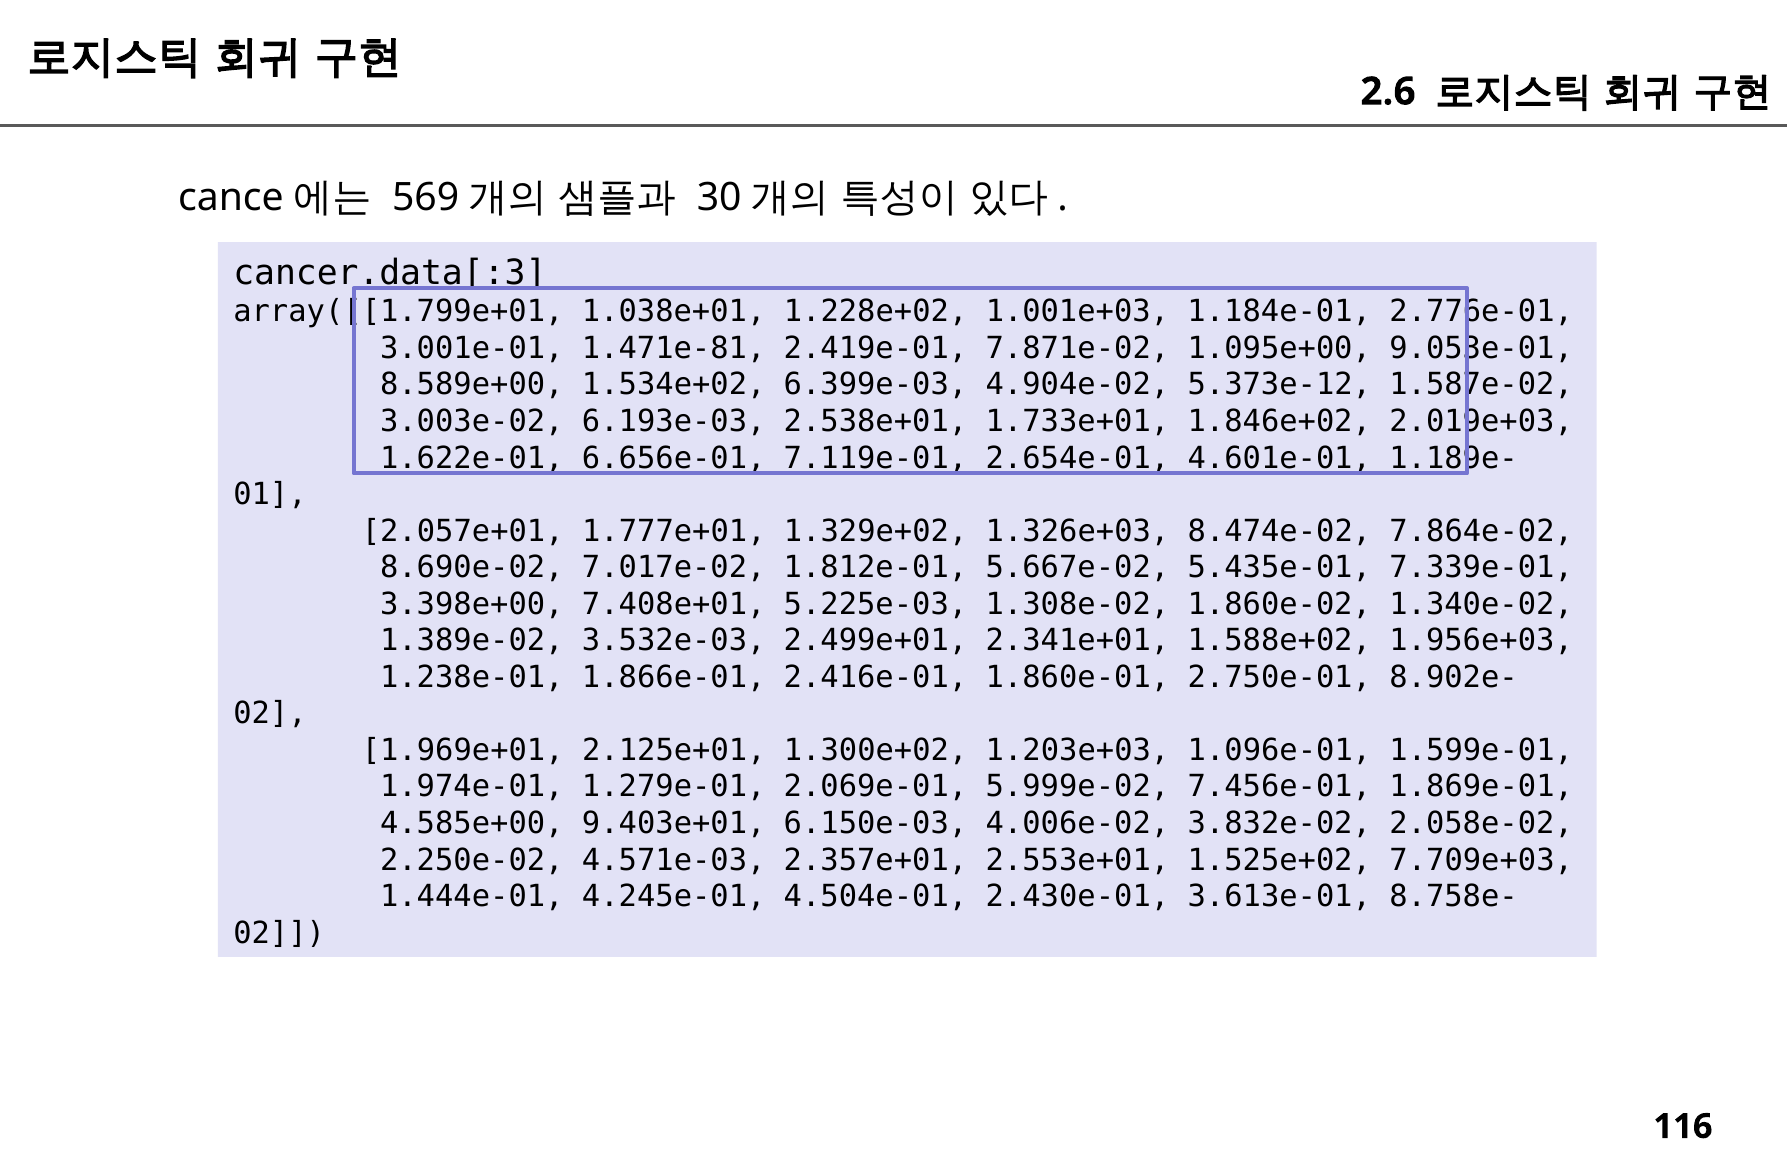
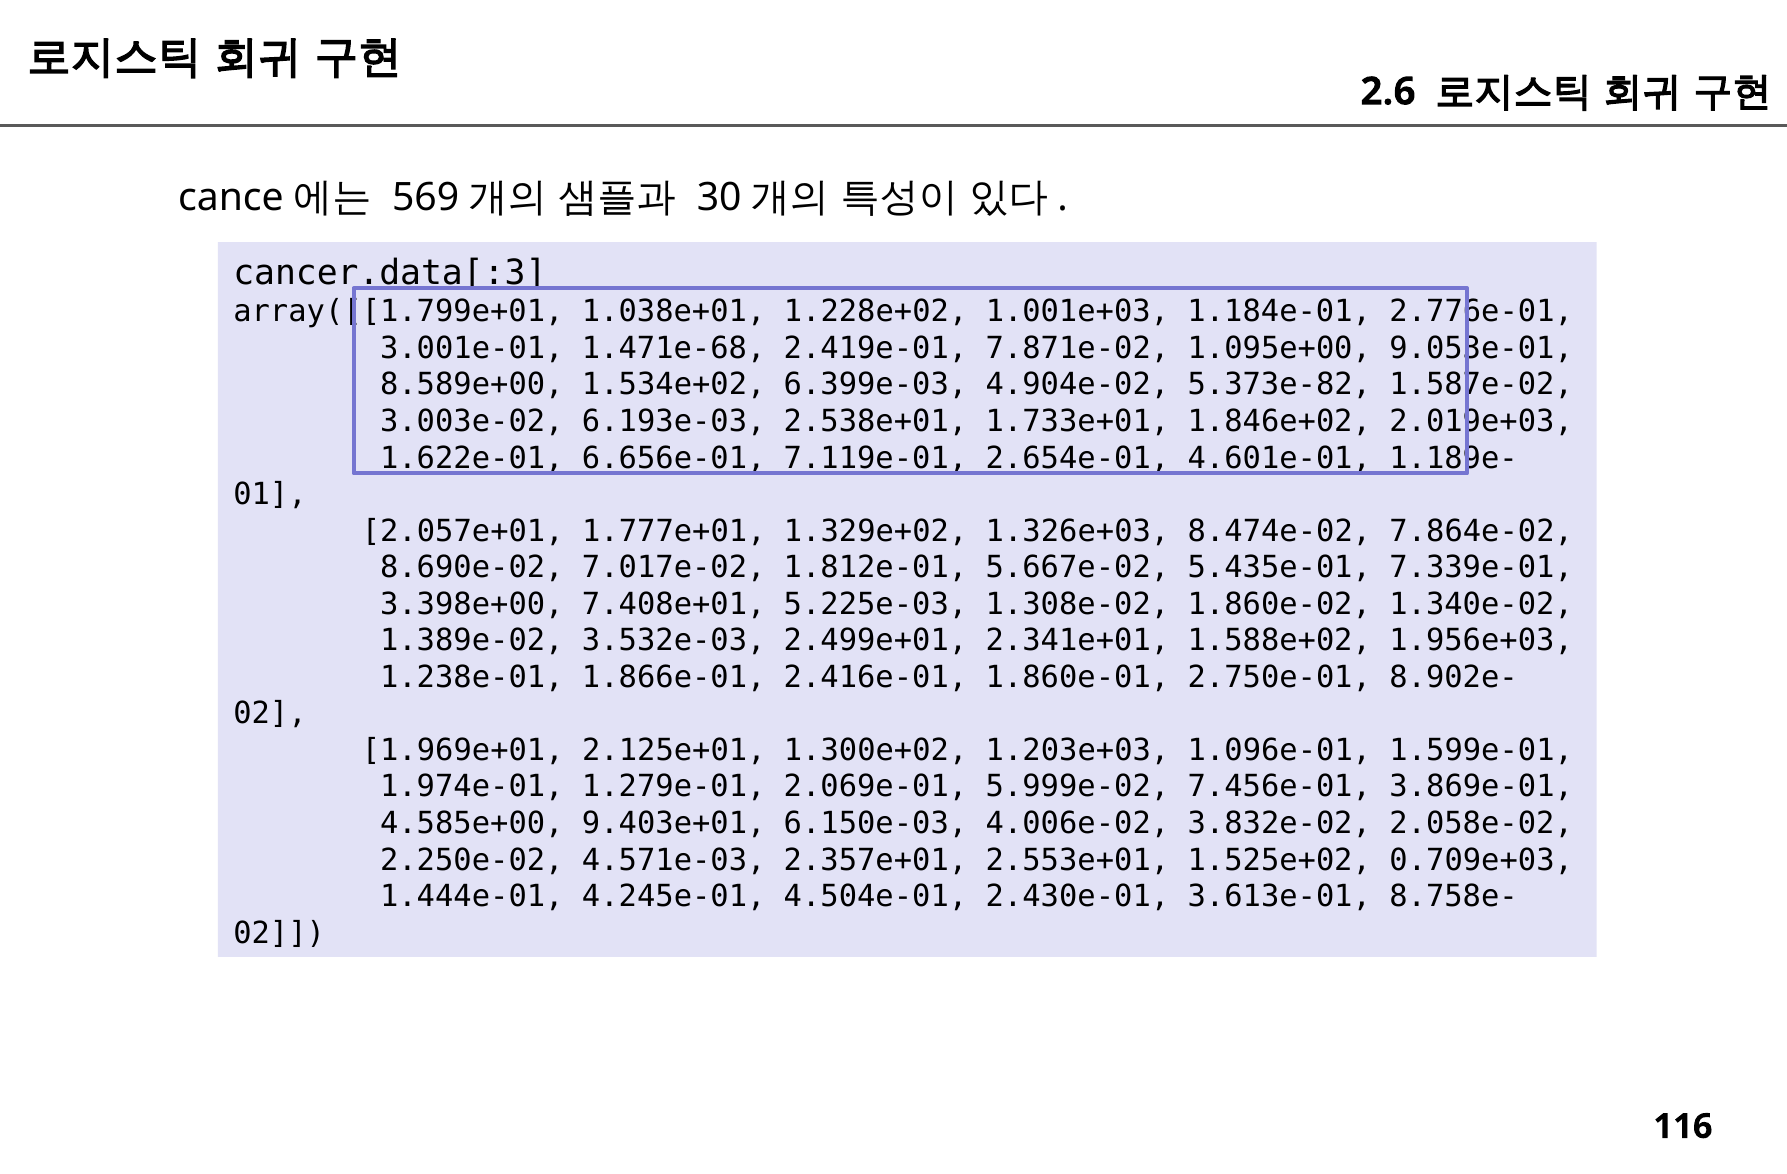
1.471e-81: 1.471e-81 -> 1.471e-68 (674, 348)
5.373e-12: 5.373e-12 -> 5.373e-82 (1279, 385)
1.869e-01: 1.869e-01 -> 3.869e-01 (1481, 787)
7.709e+03: 7.709e+03 -> 0.709e+03 (1481, 860)
